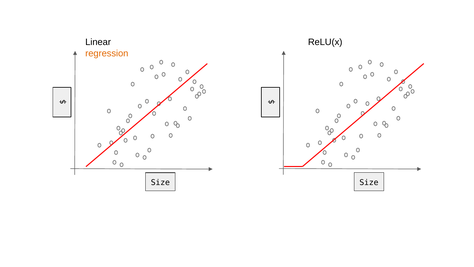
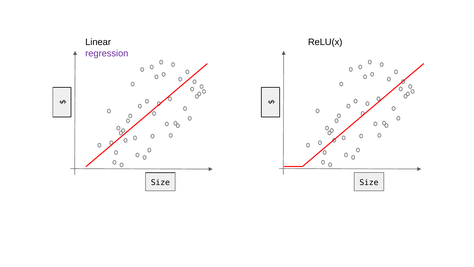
regression colour: orange -> purple (107, 53)
